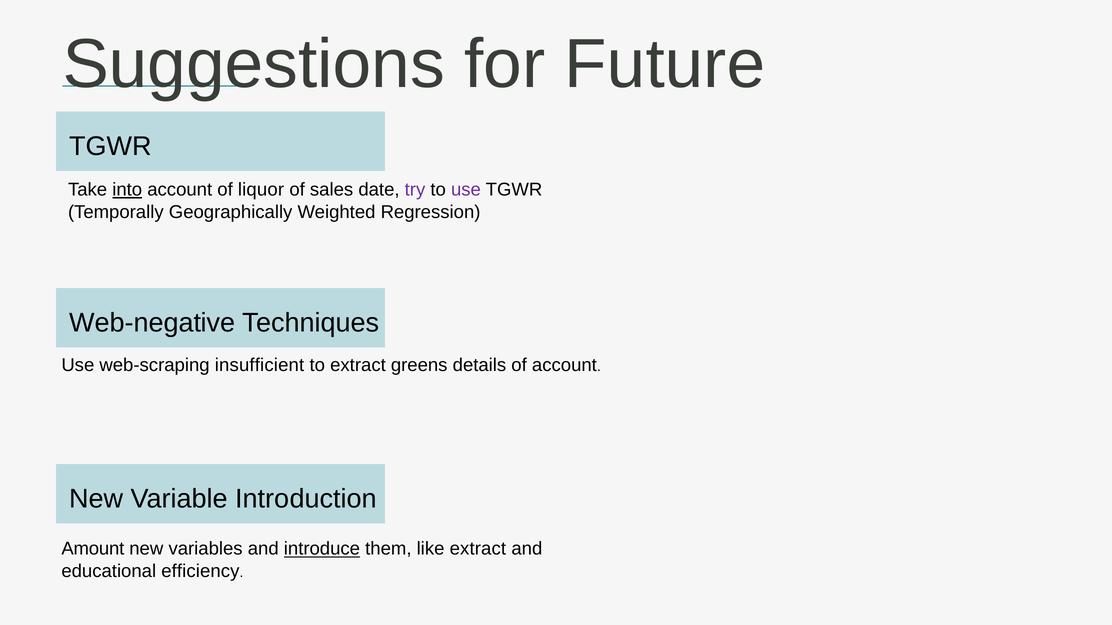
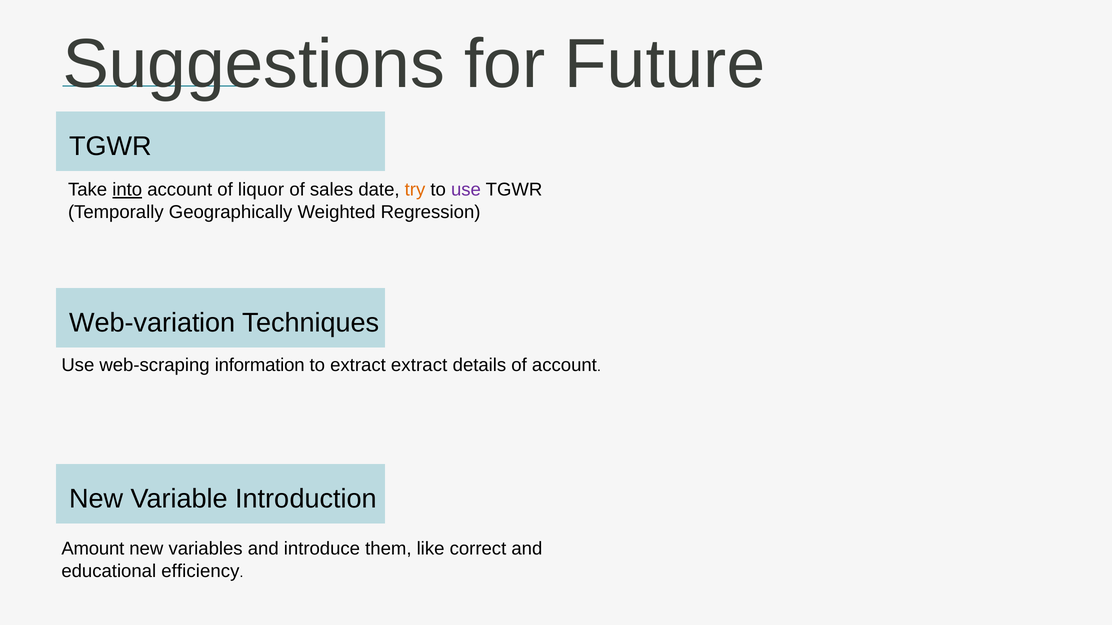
try colour: purple -> orange (415, 190)
Web-negative: Web-negative -> Web-variation (152, 323)
insufficient: insufficient -> information (260, 365)
extract greens: greens -> extract (419, 365)
introduce underline: present -> none (322, 549)
like extract: extract -> correct (478, 549)
